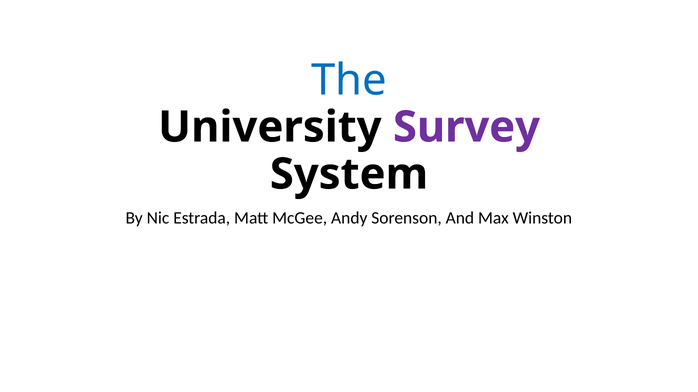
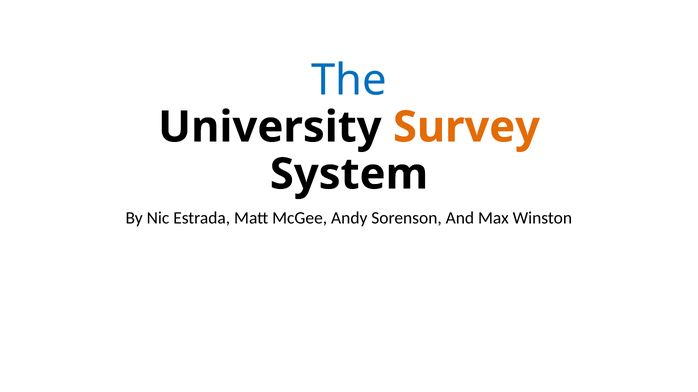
Survey colour: purple -> orange (466, 127)
